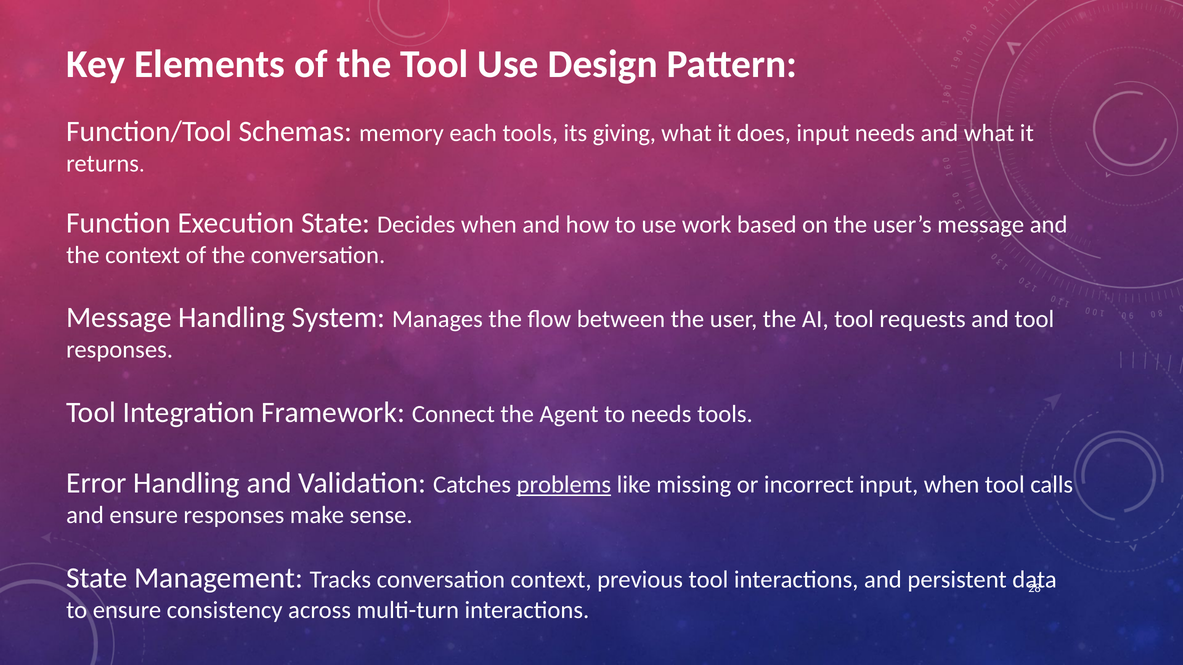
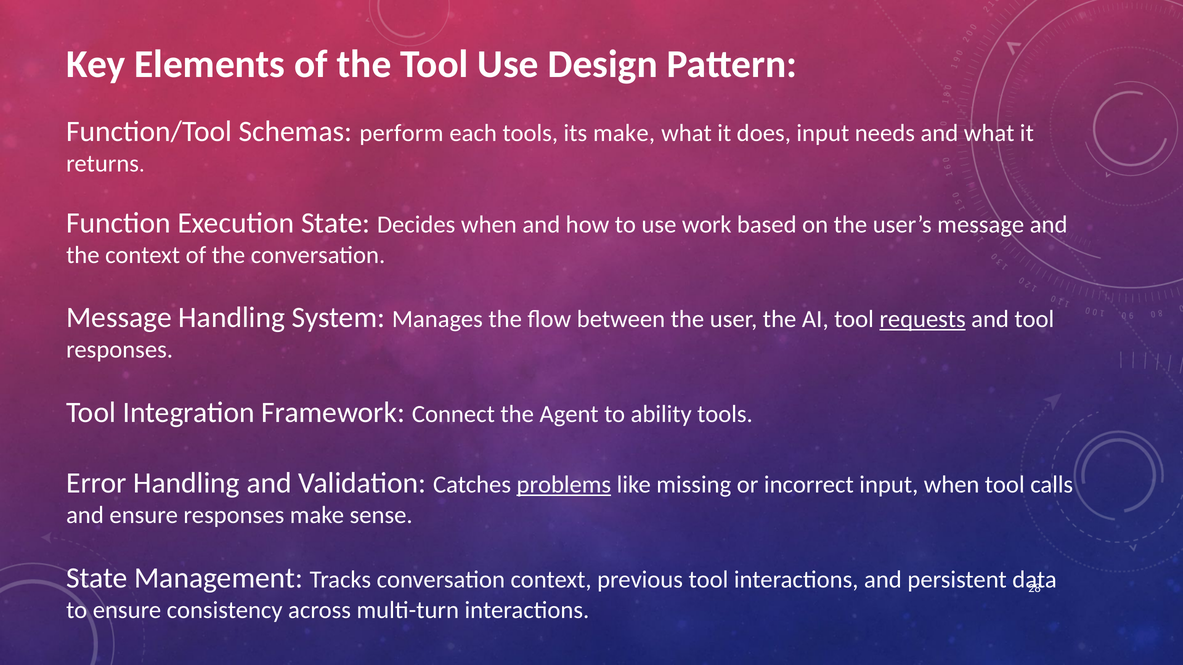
memory: memory -> perform (401, 133)
its giving: giving -> make (624, 133)
requests underline: none -> present (923, 319)
to needs: needs -> ability (661, 414)
